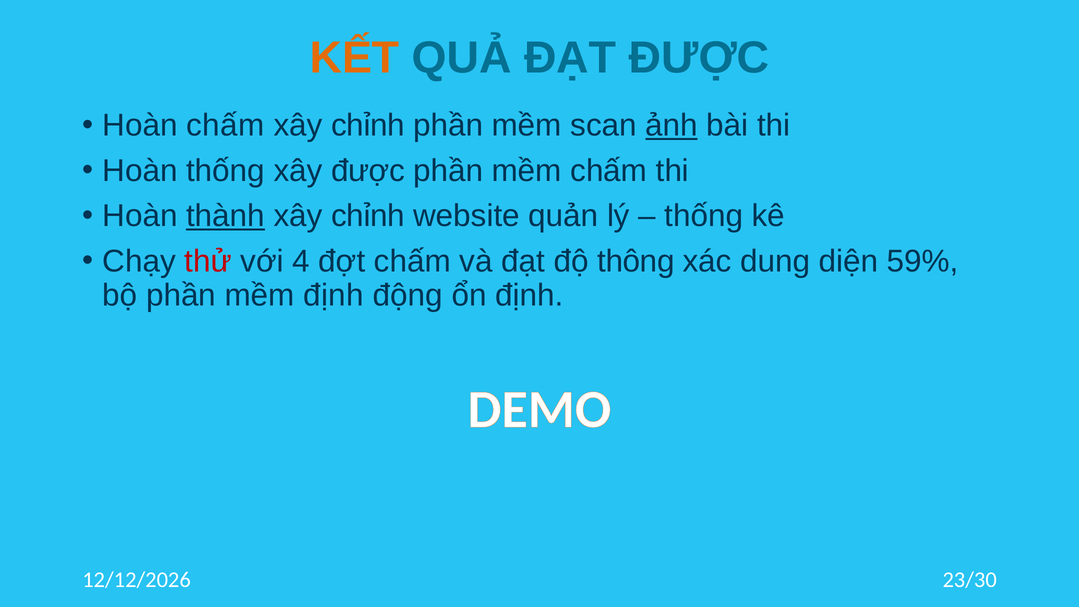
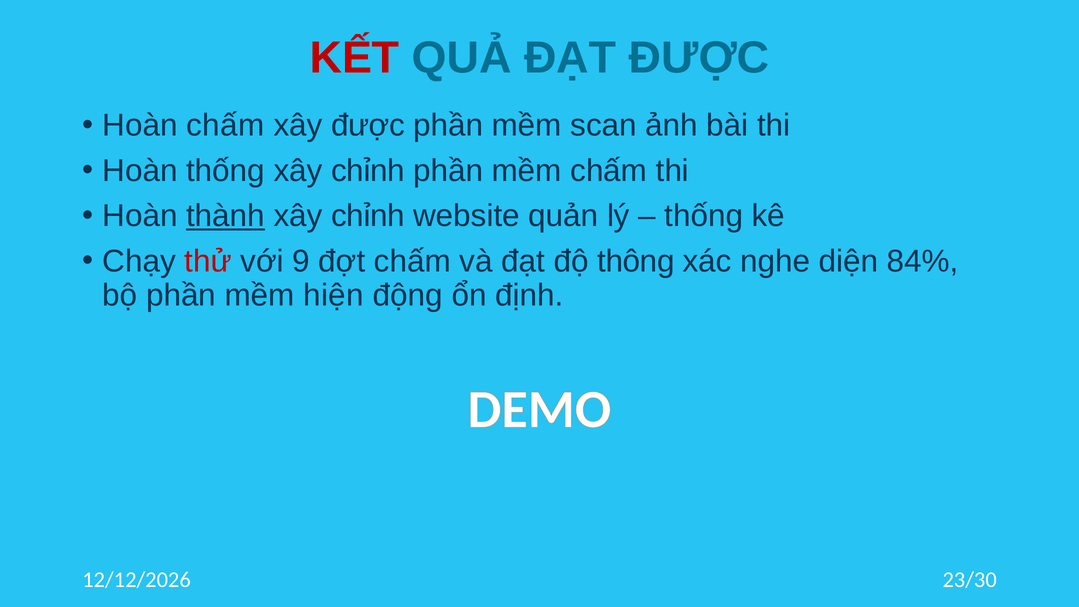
KẾT colour: orange -> red (355, 58)
chỉnh: chỉnh -> được (368, 125)
ảnh underline: present -> none (672, 125)
được: được -> chỉnh (368, 171)
4: 4 -> 9 (301, 261)
dung: dung -> nghe (775, 261)
59%: 59% -> 84% (923, 261)
mềm định: định -> hiện (334, 295)
